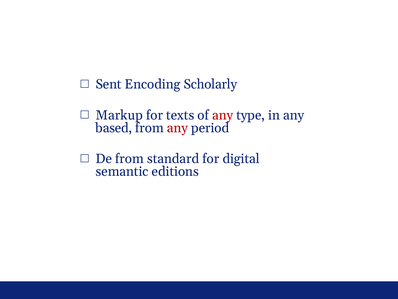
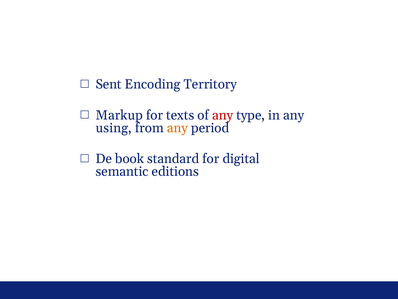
Scholarly: Scholarly -> Territory (210, 84)
based: based -> using (114, 128)
any colour: red -> orange (177, 128)
De from: from -> book (129, 158)
